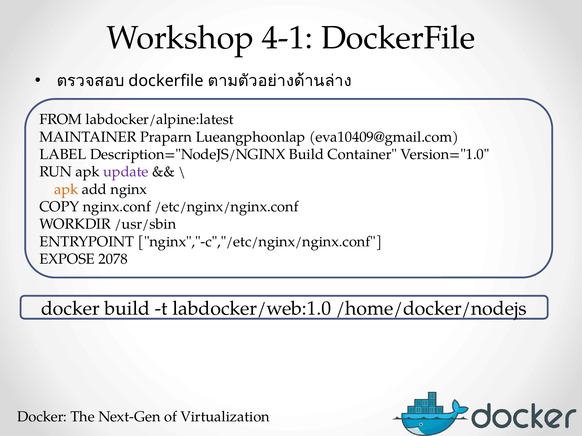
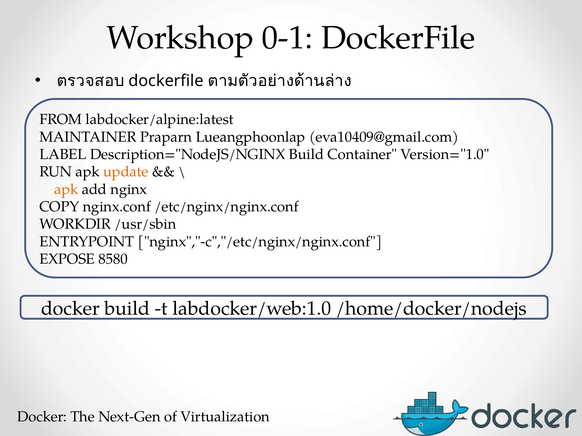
4-1: 4-1 -> 0-1 (287, 38)
update colour: purple -> orange (126, 172)
2078: 2078 -> 8580 (113, 259)
